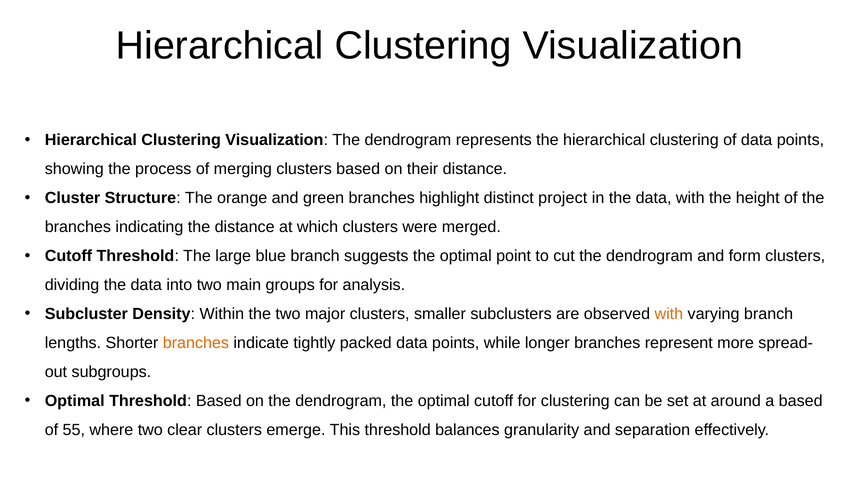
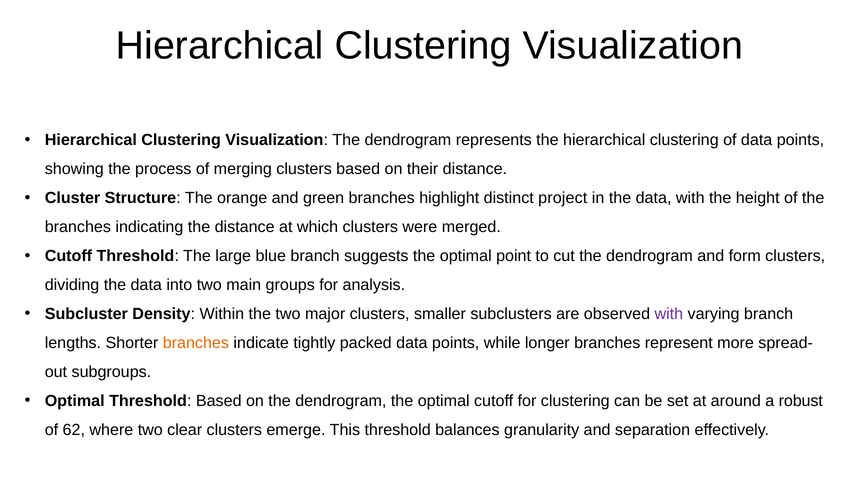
with colour: orange -> purple (669, 314)
a based: based -> robust (801, 401)
55: 55 -> 62 (74, 430)
